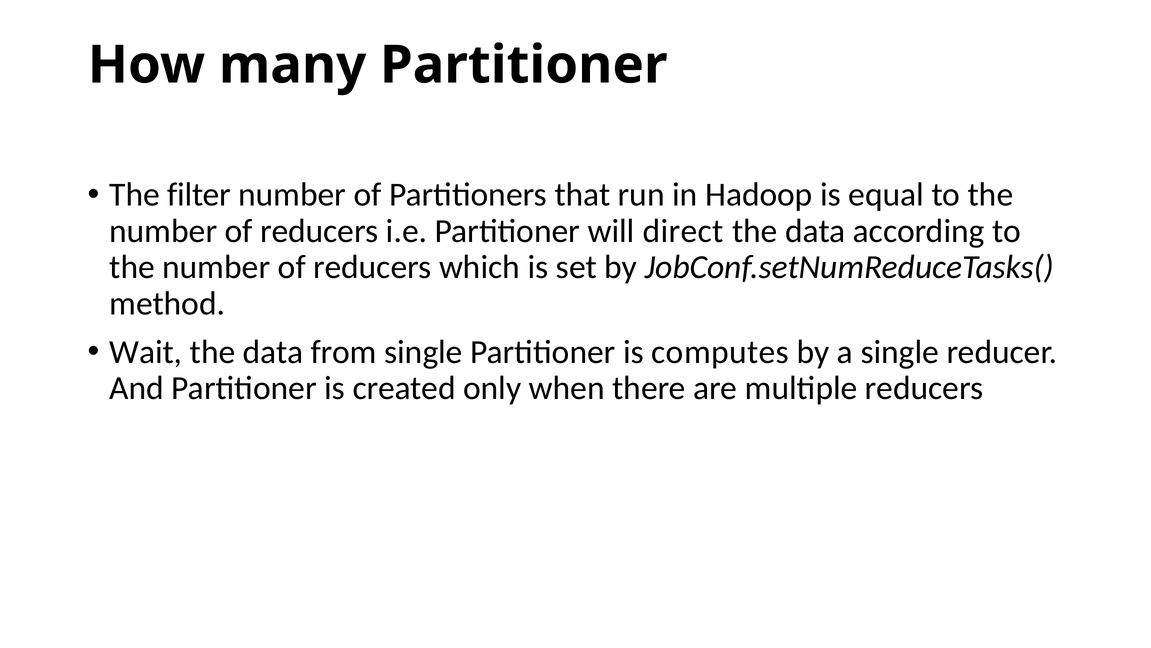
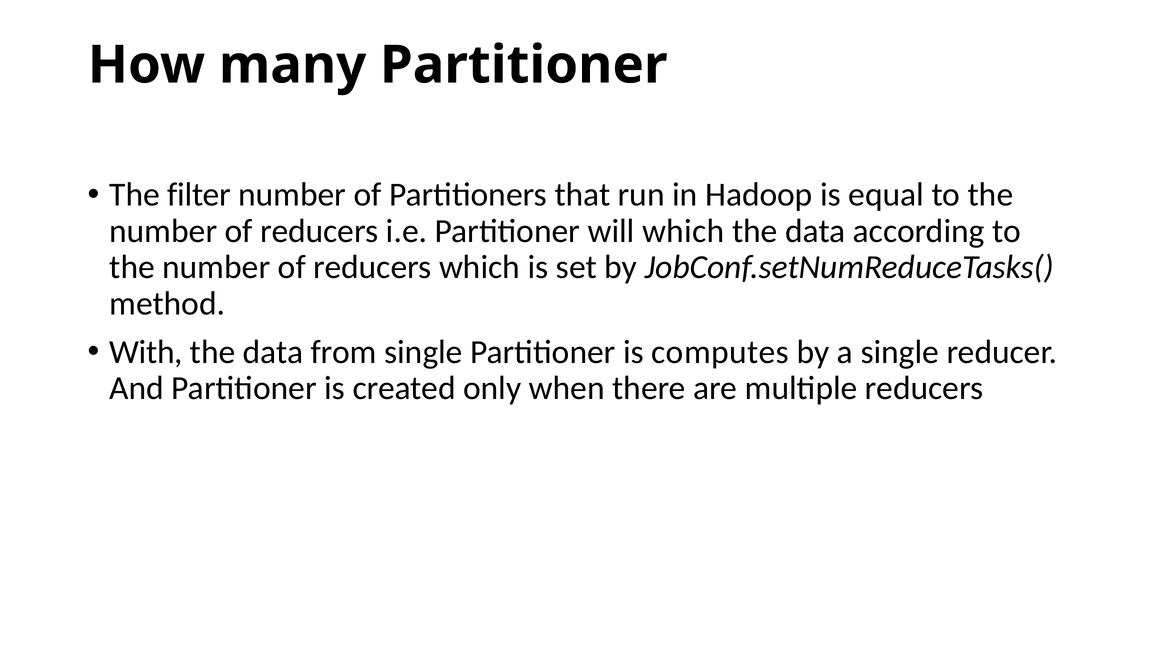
will direct: direct -> which (683, 231)
Wait: Wait -> With (146, 352)
